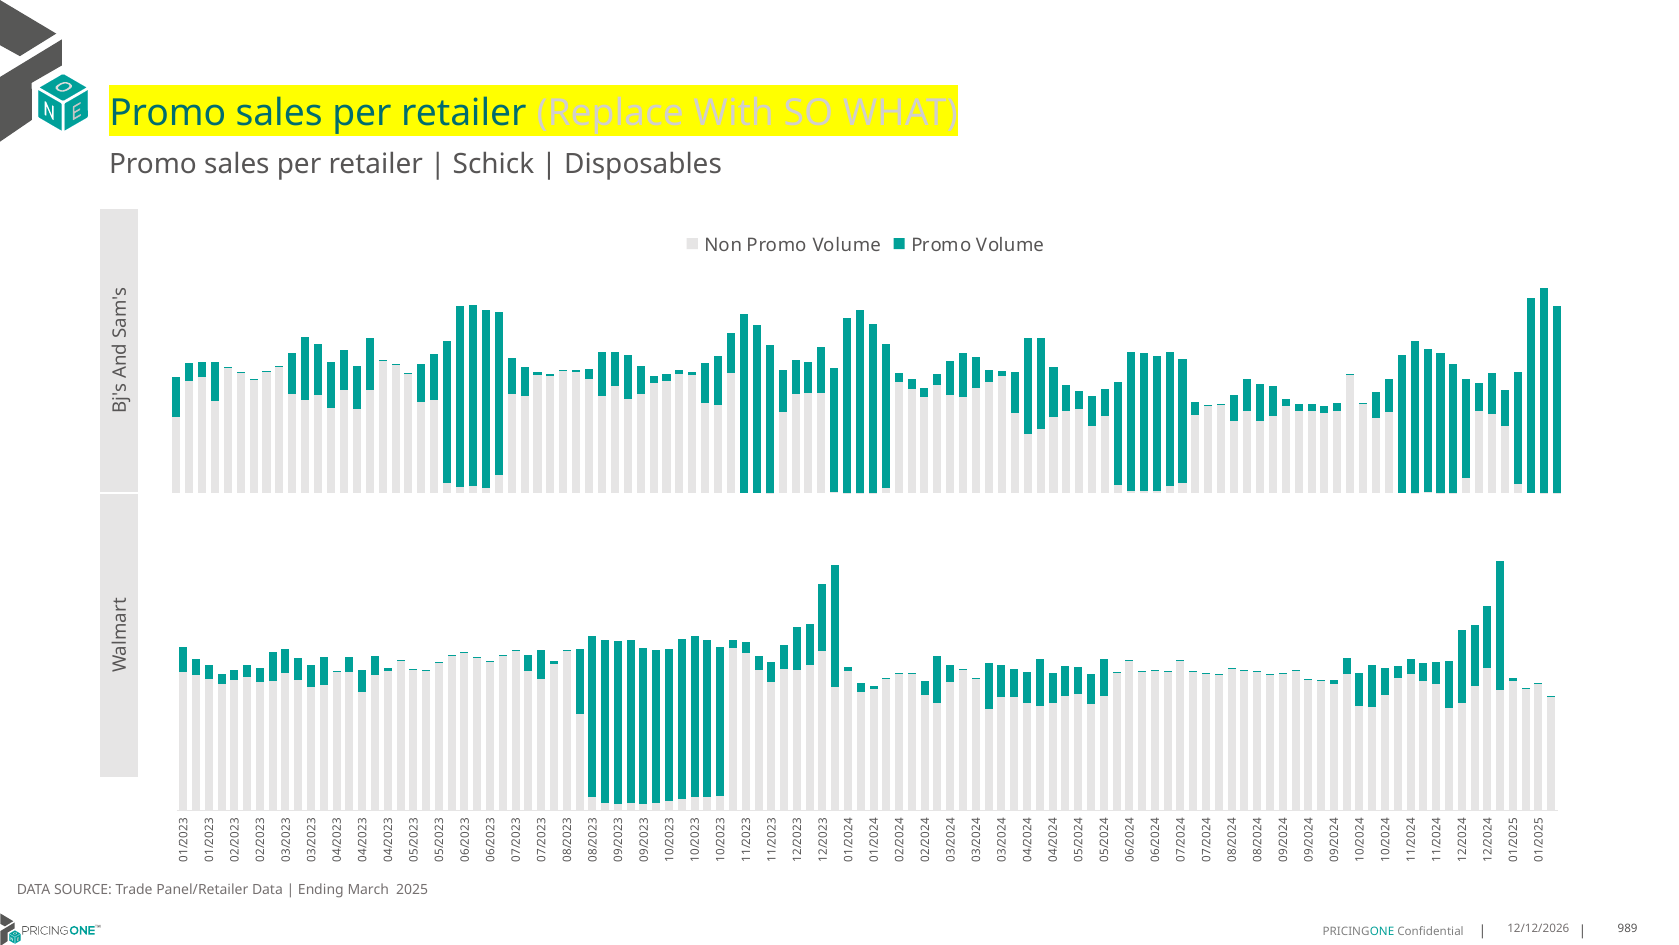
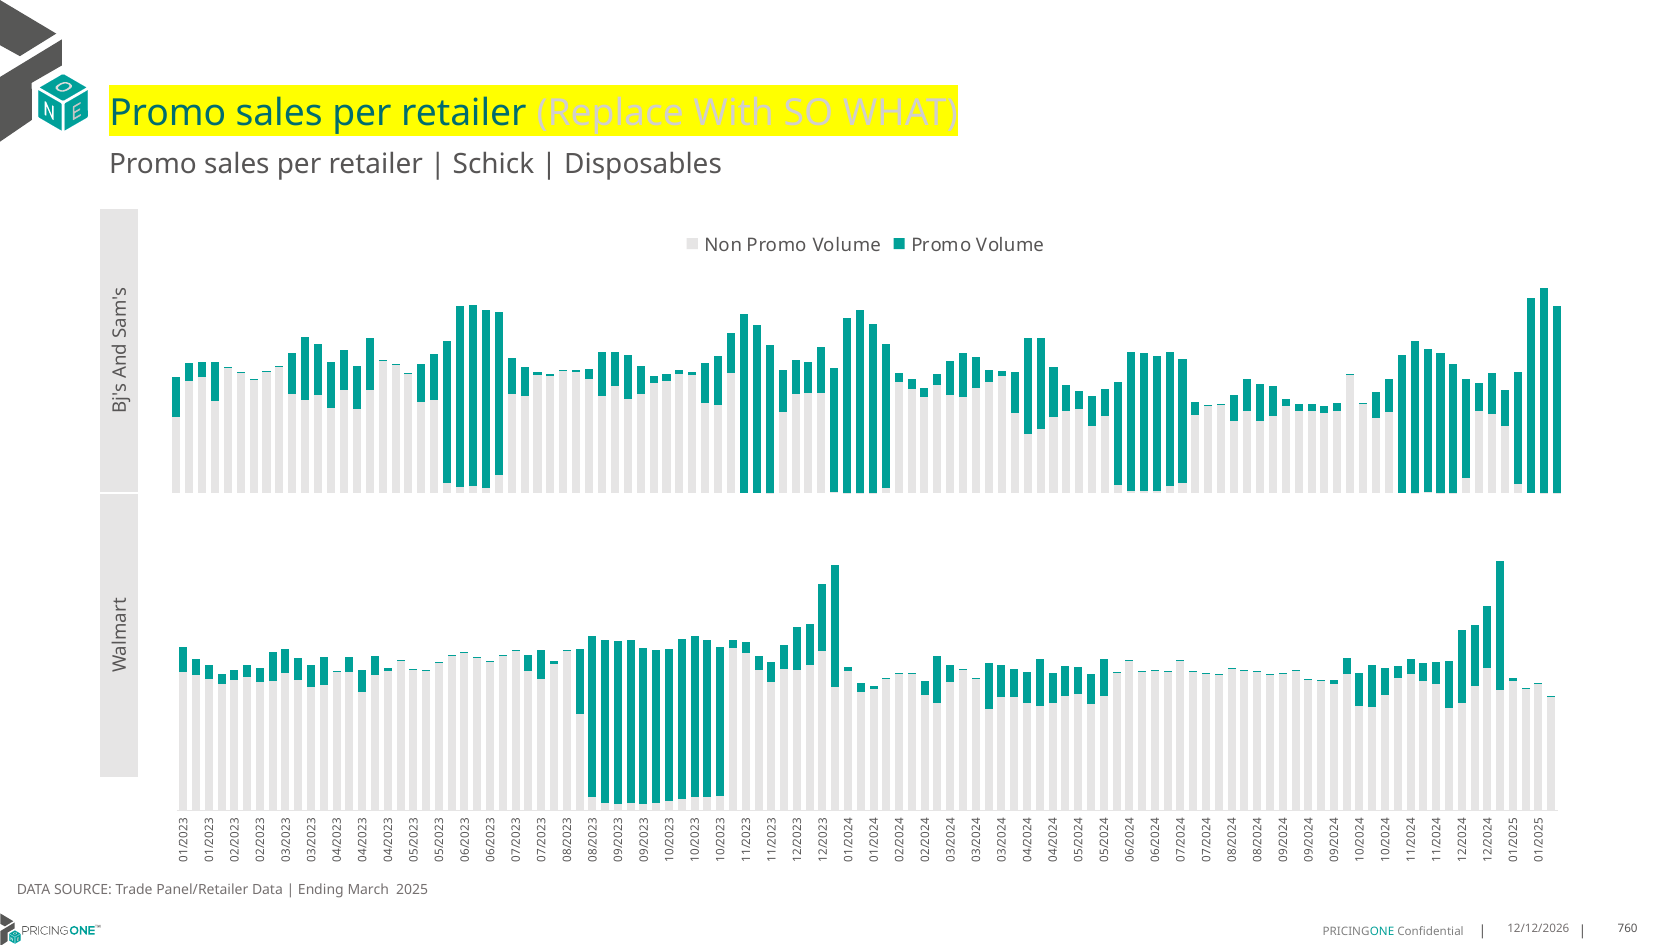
989: 989 -> 760 (1628, 929)
